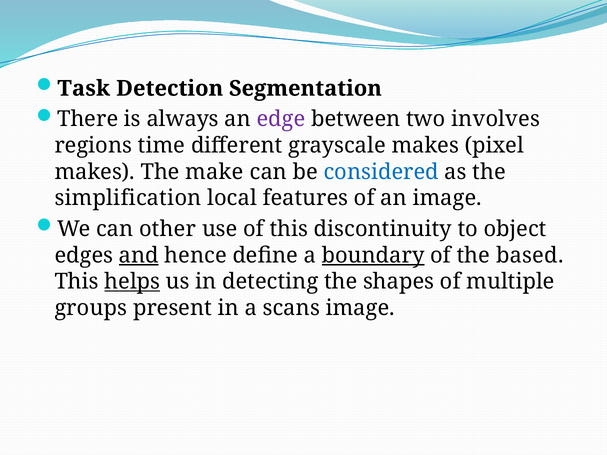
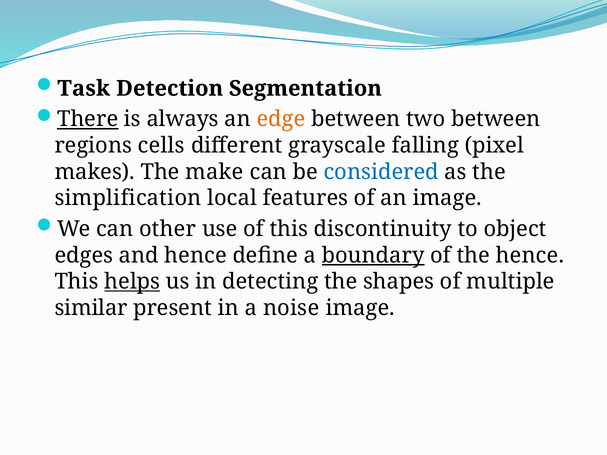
There underline: none -> present (88, 119)
edge colour: purple -> orange (281, 119)
two involves: involves -> between (496, 119)
time: time -> cells (161, 146)
grayscale makes: makes -> falling (425, 146)
and underline: present -> none (139, 255)
the based: based -> hence (530, 255)
groups: groups -> similar (91, 308)
scans: scans -> noise (291, 308)
